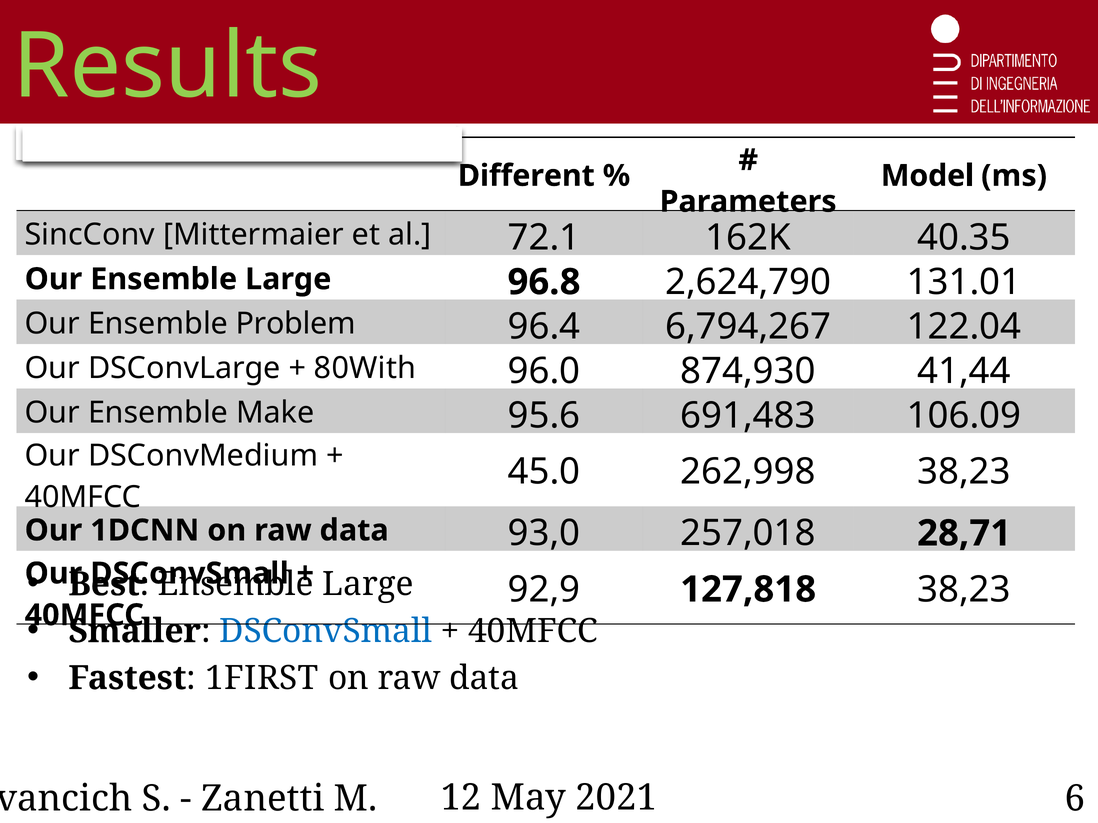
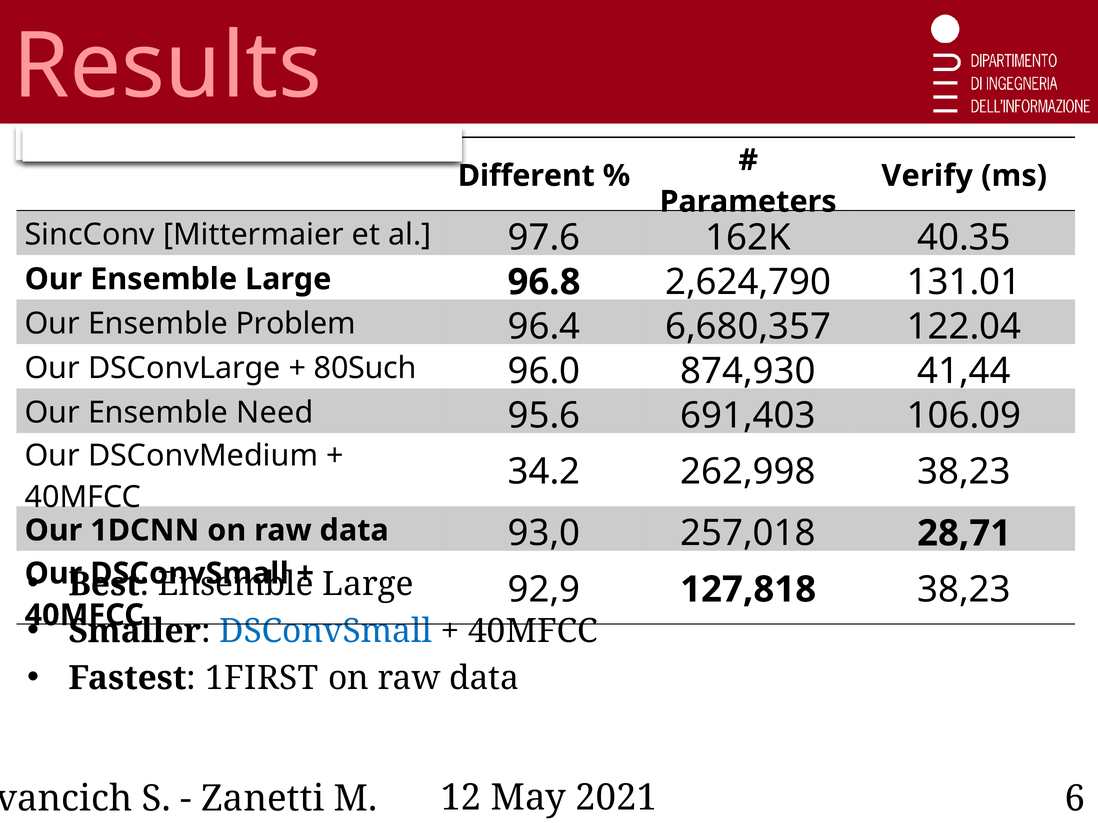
Results colour: light green -> pink (167, 67)
Model: Model -> Verify (927, 176)
72.1: 72.1 -> 97.6 (544, 238)
6,794,267: 6,794,267 -> 6,680,357 (748, 327)
80With: 80With -> 80Such (365, 368)
Make: Make -> Need (275, 413)
691,483: 691,483 -> 691,403 (748, 416)
45.0: 45.0 -> 34.2 (544, 472)
